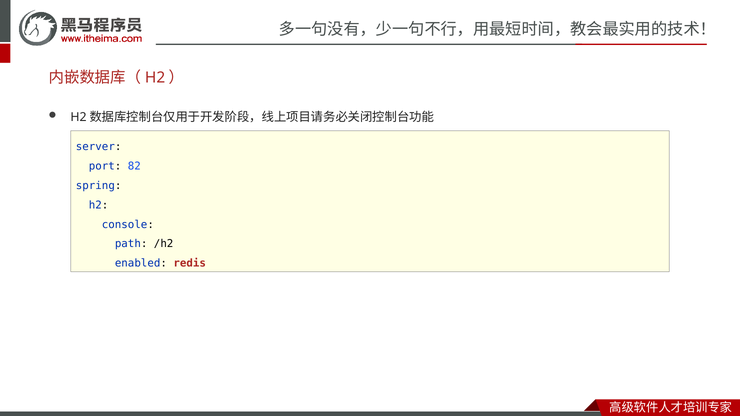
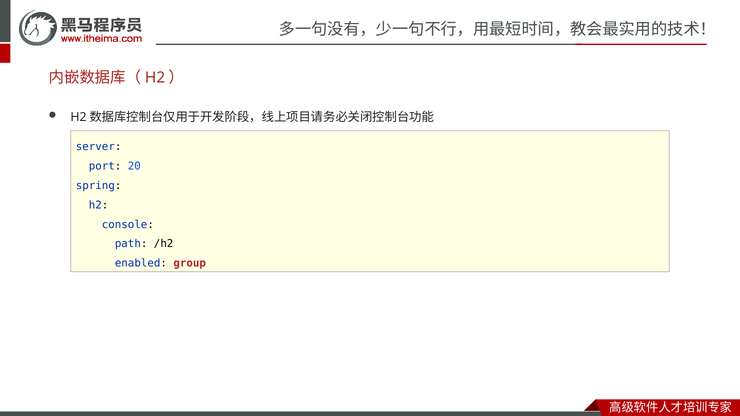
82: 82 -> 20 (134, 166)
redis: redis -> group (190, 263)
